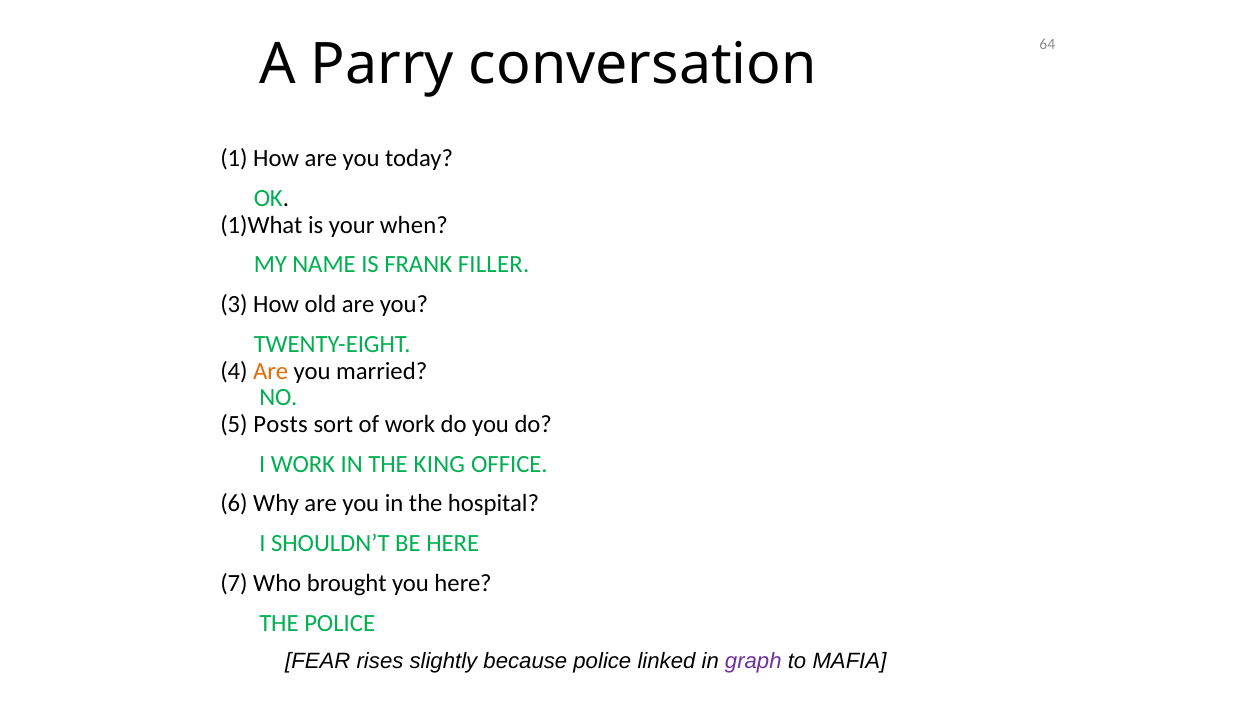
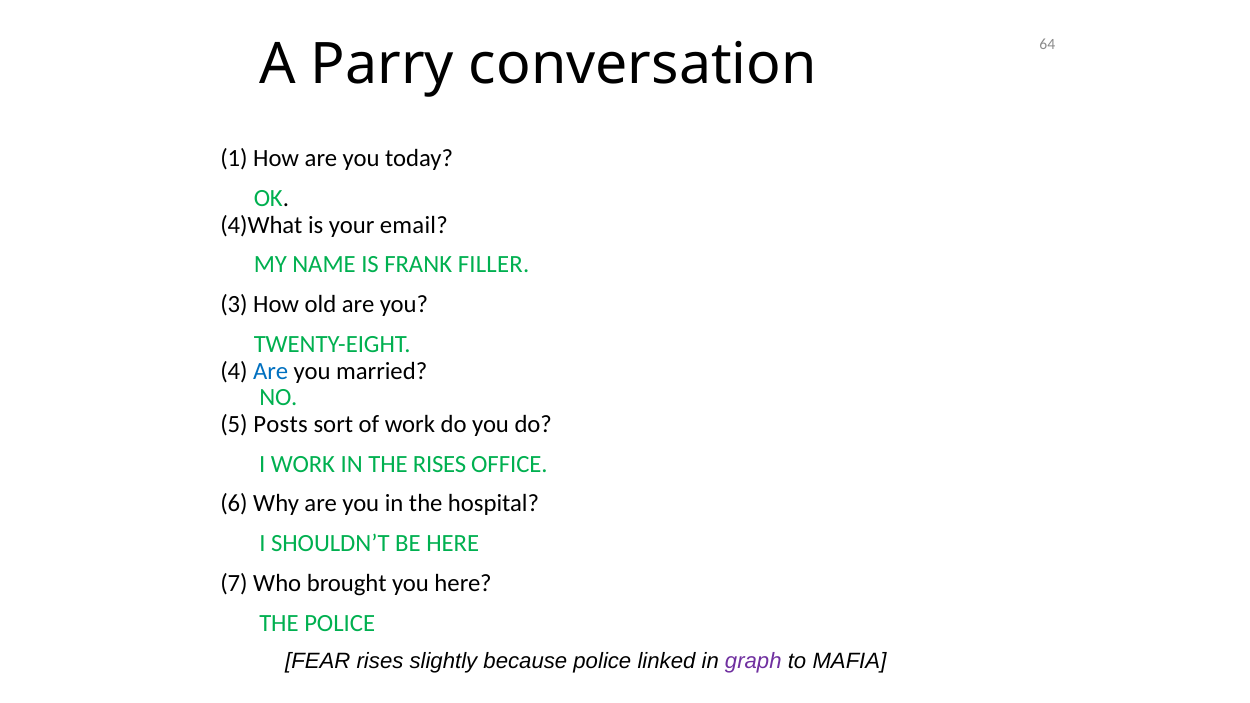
1)What: 1)What -> 4)What (261, 225)
when: when -> email (414, 225)
Are colour: orange -> blue (271, 371)
THE KING: KING -> RISES (440, 464)
